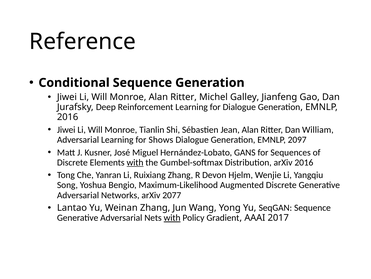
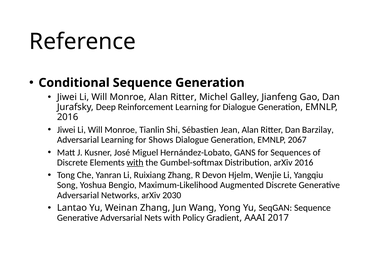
William: William -> Barzilay (318, 129)
2097: 2097 -> 2067 (297, 139)
2077: 2077 -> 2030 (172, 195)
with underline: present -> none (172, 217)
